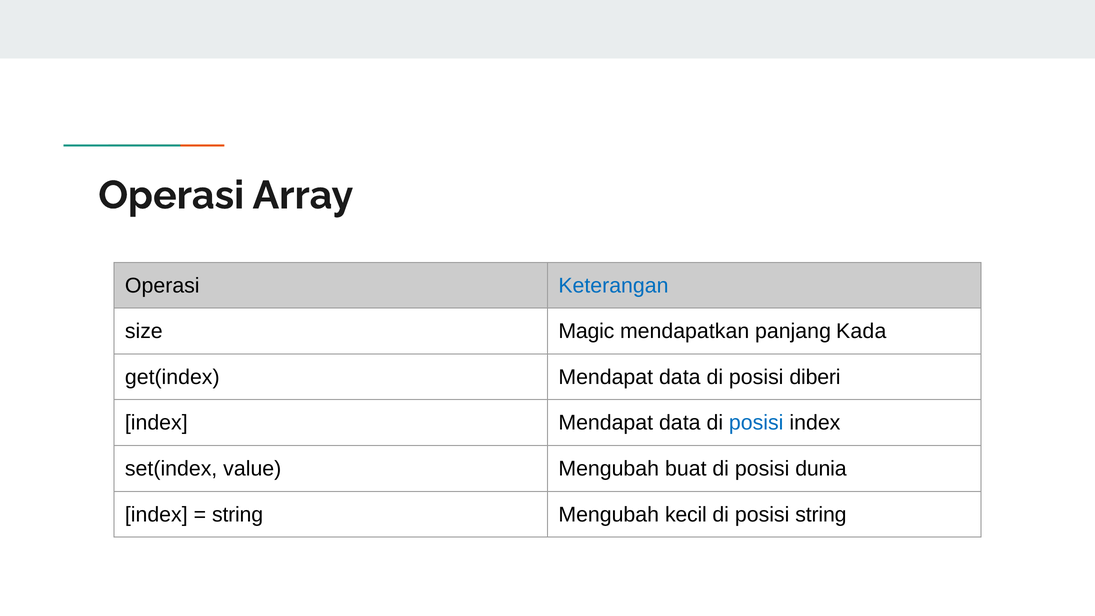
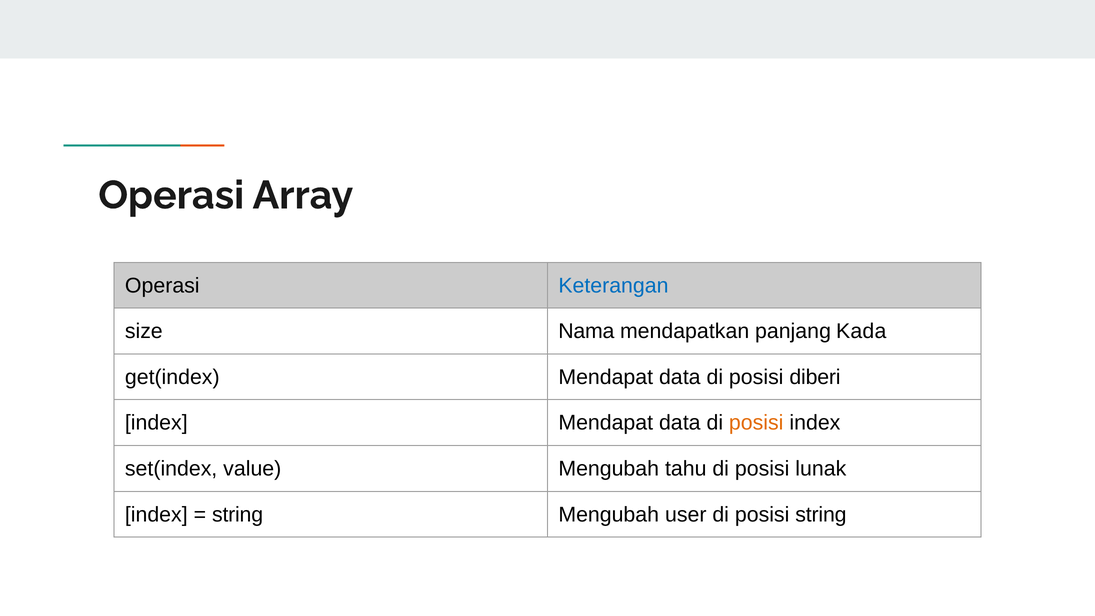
Magic: Magic -> Nama (586, 331)
posisi colour: blue -> orange (756, 423)
buat: buat -> tahu (686, 469)
dunia: dunia -> lunak (821, 469)
kecil: kecil -> user (686, 514)
